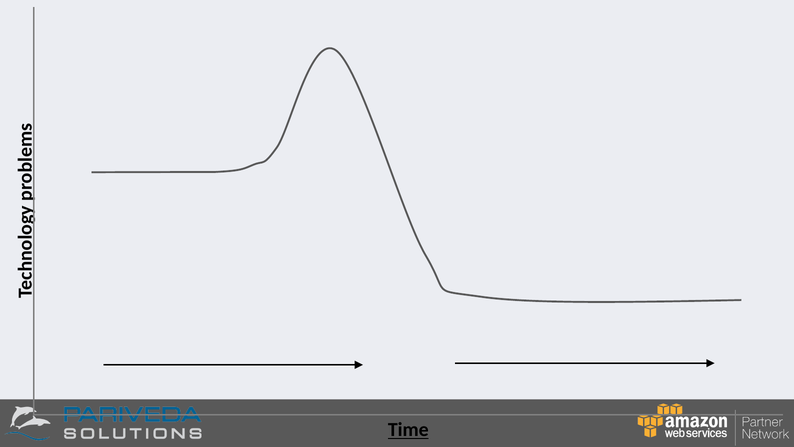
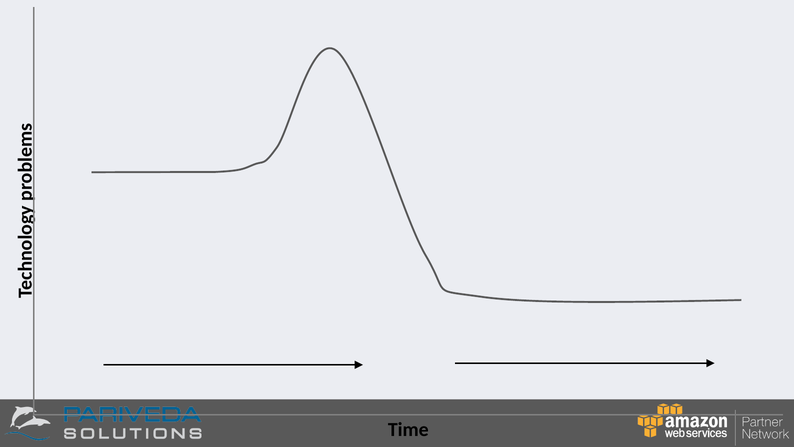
Time underline: present -> none (408, 430)
